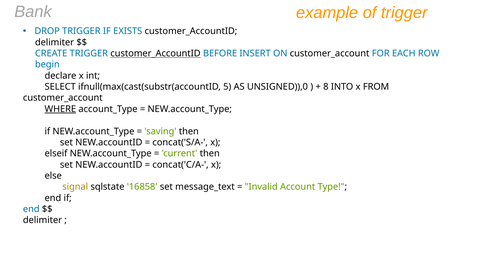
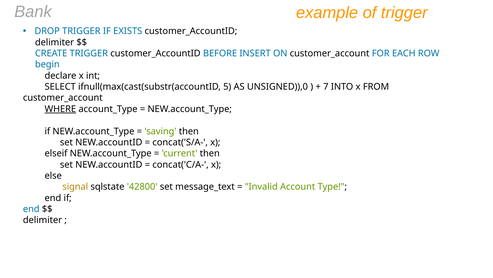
customer_AccountID underline: present -> none (155, 53)
8: 8 -> 7 (326, 87)
16858: 16858 -> 42800 (142, 186)
